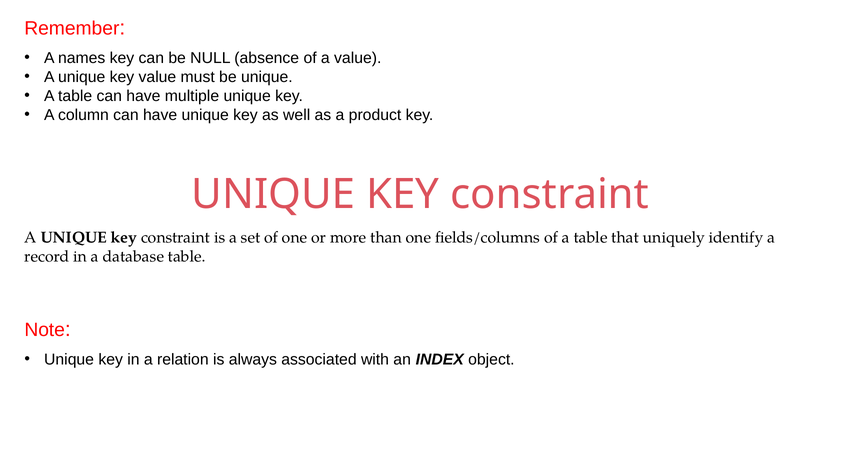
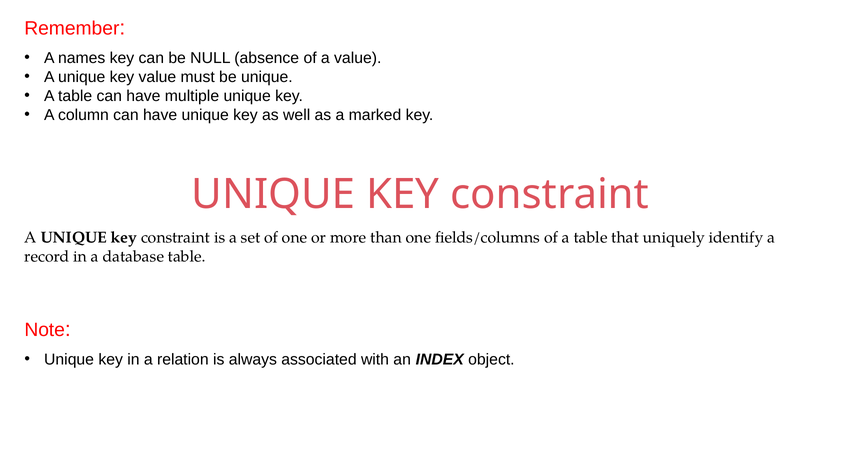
product: product -> marked (375, 115)
